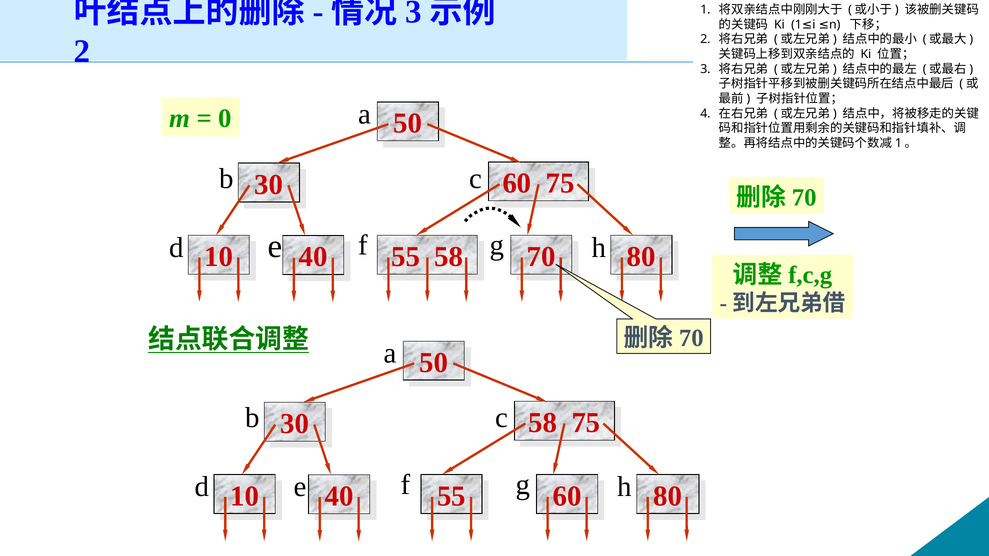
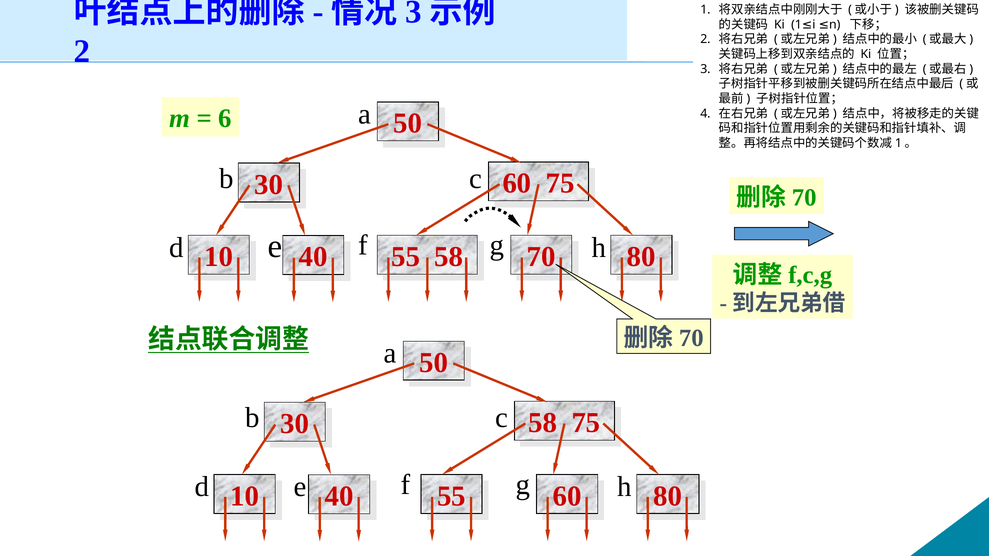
0: 0 -> 6 (225, 119)
